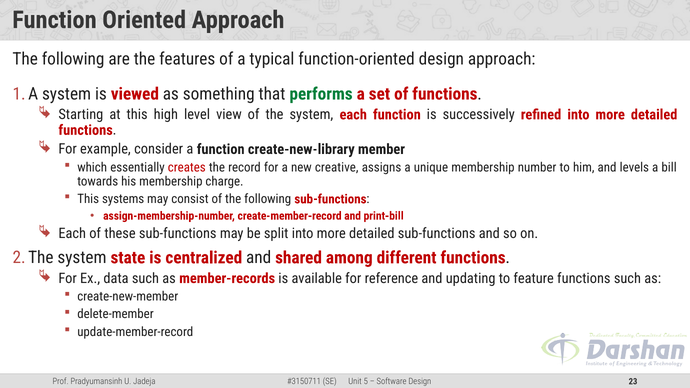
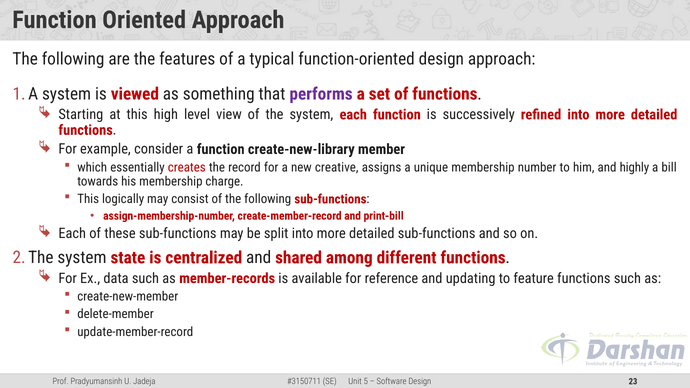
performs colour: green -> purple (321, 94)
levels: levels -> highly (634, 168)
systems: systems -> logically (123, 199)
